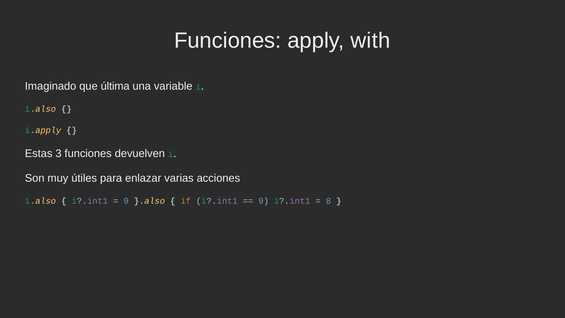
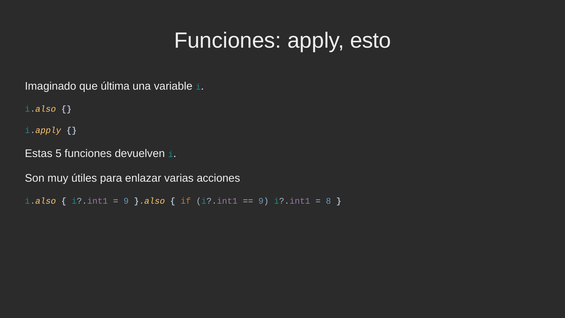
with: with -> esto (371, 41)
3: 3 -> 5 (59, 154)
